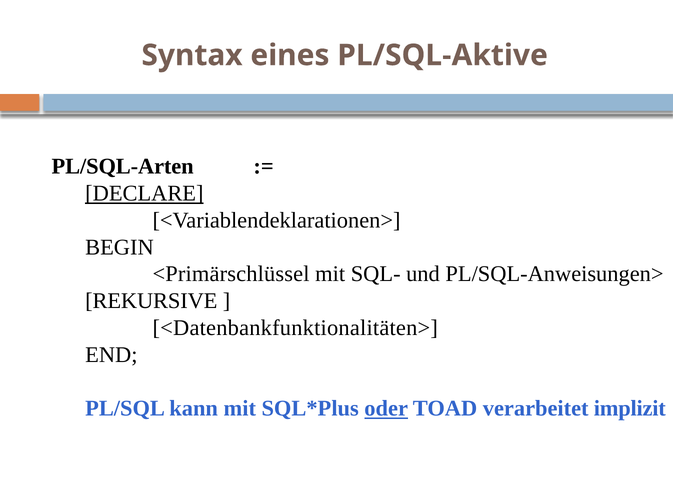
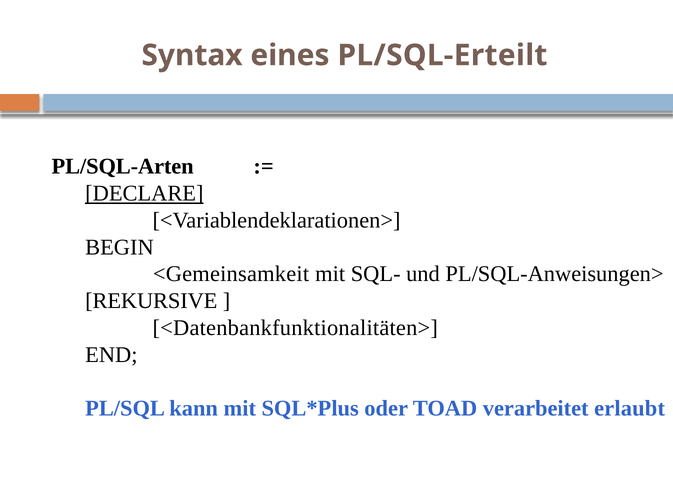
PL/SQL-Aktive: PL/SQL-Aktive -> PL/SQL-Erteilt (442, 55)
<Primärschlüssel: <Primärschlüssel -> <Gemeinsamkeit (231, 275)
oder underline: present -> none (386, 409)
implizit: implizit -> erlaubt (630, 409)
